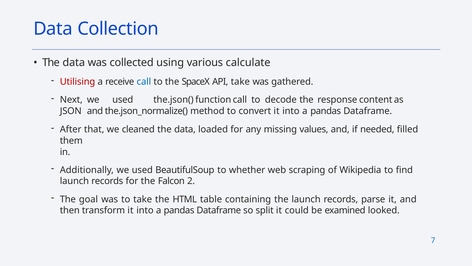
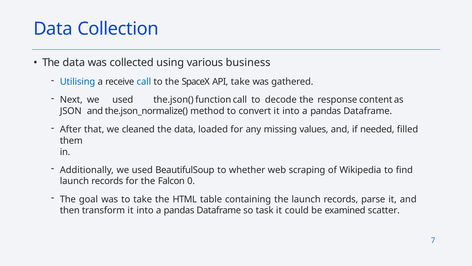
calculate: calculate -> business (248, 63)
Utilising colour: red -> blue (78, 82)
2: 2 -> 0 (191, 181)
split: split -> task (265, 210)
looked: looked -> scatter (384, 210)
